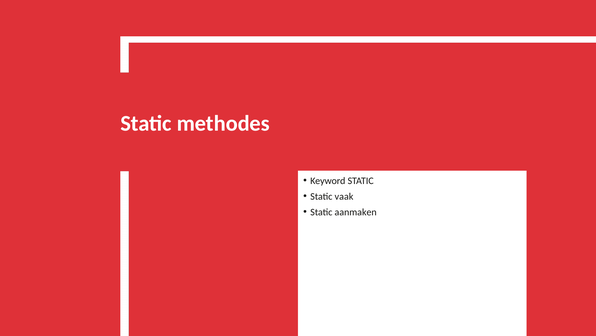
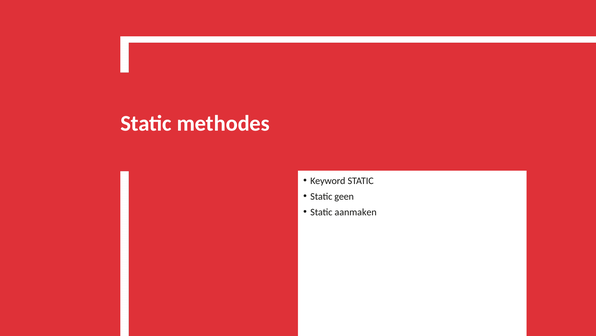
vaak: vaak -> geen (344, 196)
